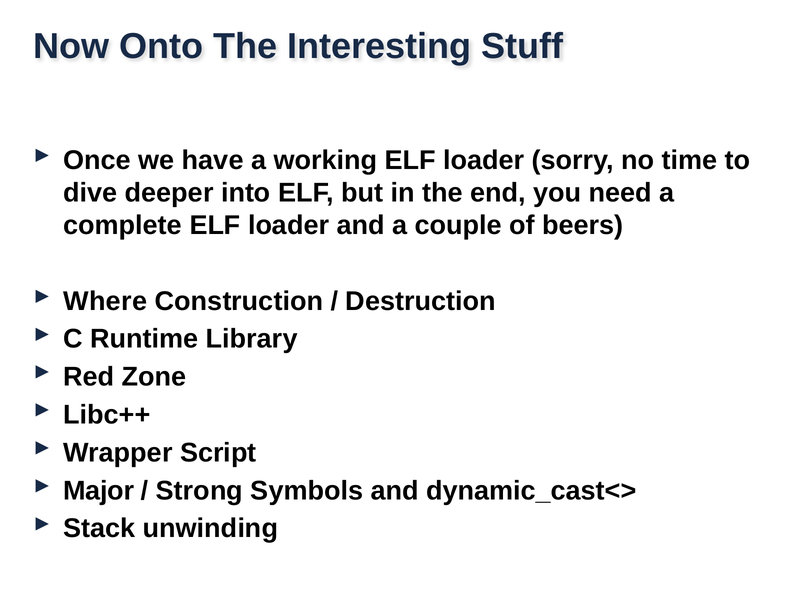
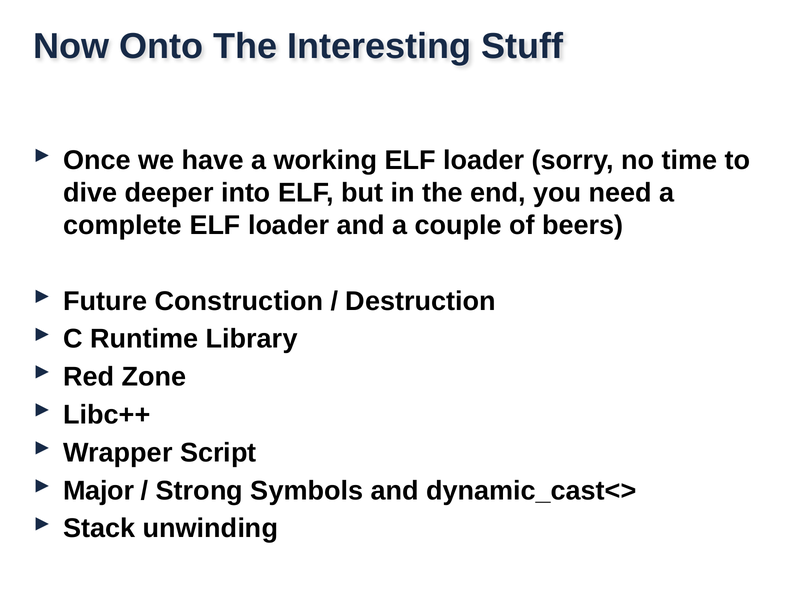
Where: Where -> Future (105, 301)
